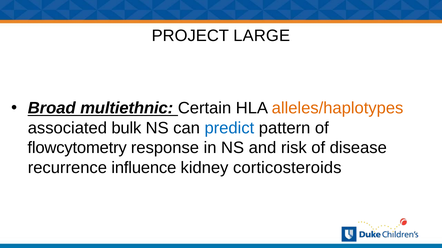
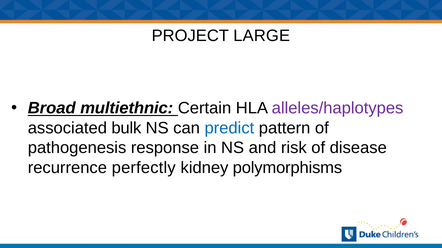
alleles/haplotypes colour: orange -> purple (338, 108)
flowcytometry: flowcytometry -> pathogenesis (77, 148)
influence: influence -> perfectly (144, 168)
corticosteroids: corticosteroids -> polymorphisms (287, 168)
